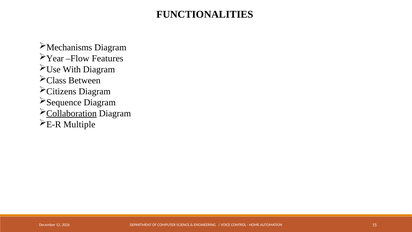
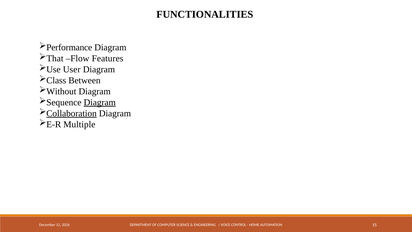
Mechanisms: Mechanisms -> Performance (69, 47)
Year: Year -> That (55, 58)
With: With -> User (72, 69)
Citizens: Citizens -> Without (61, 91)
Diagram underline: none -> present (100, 102)
